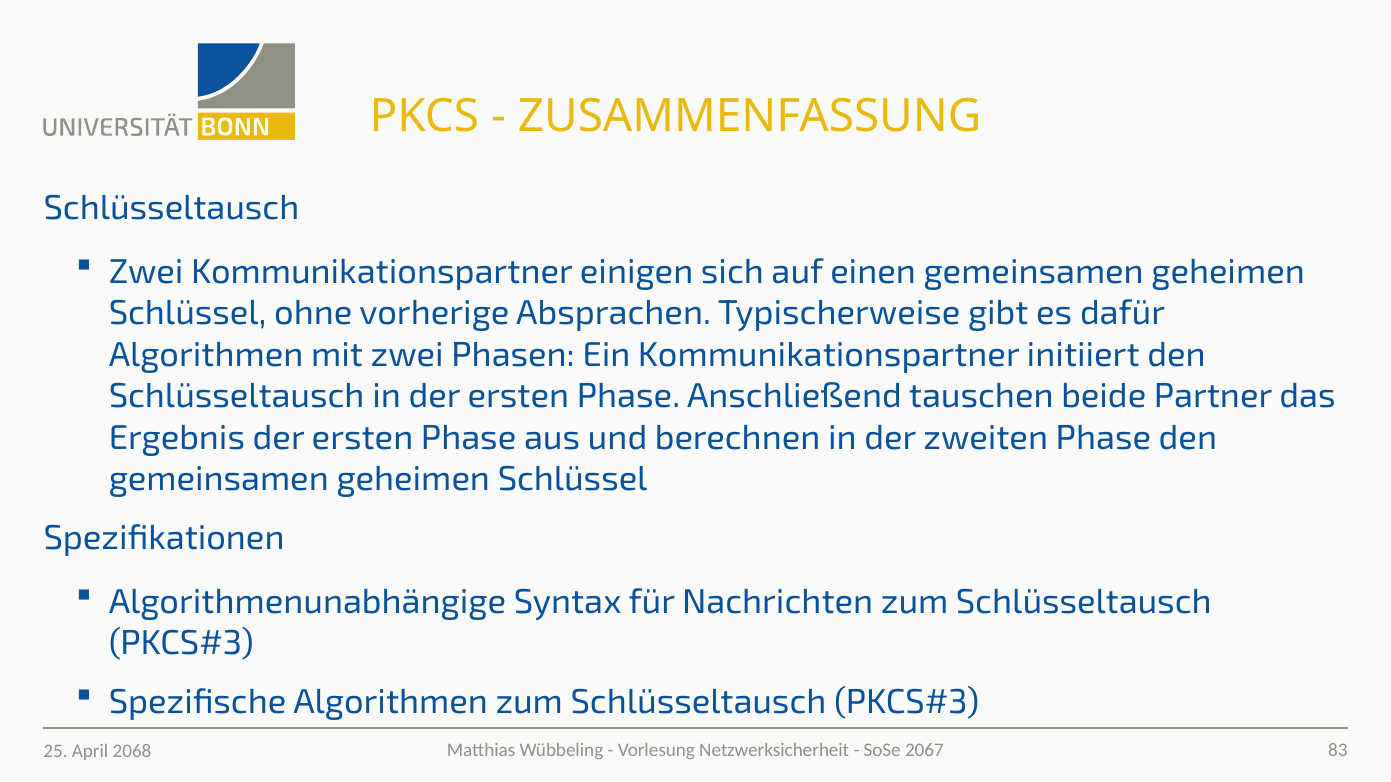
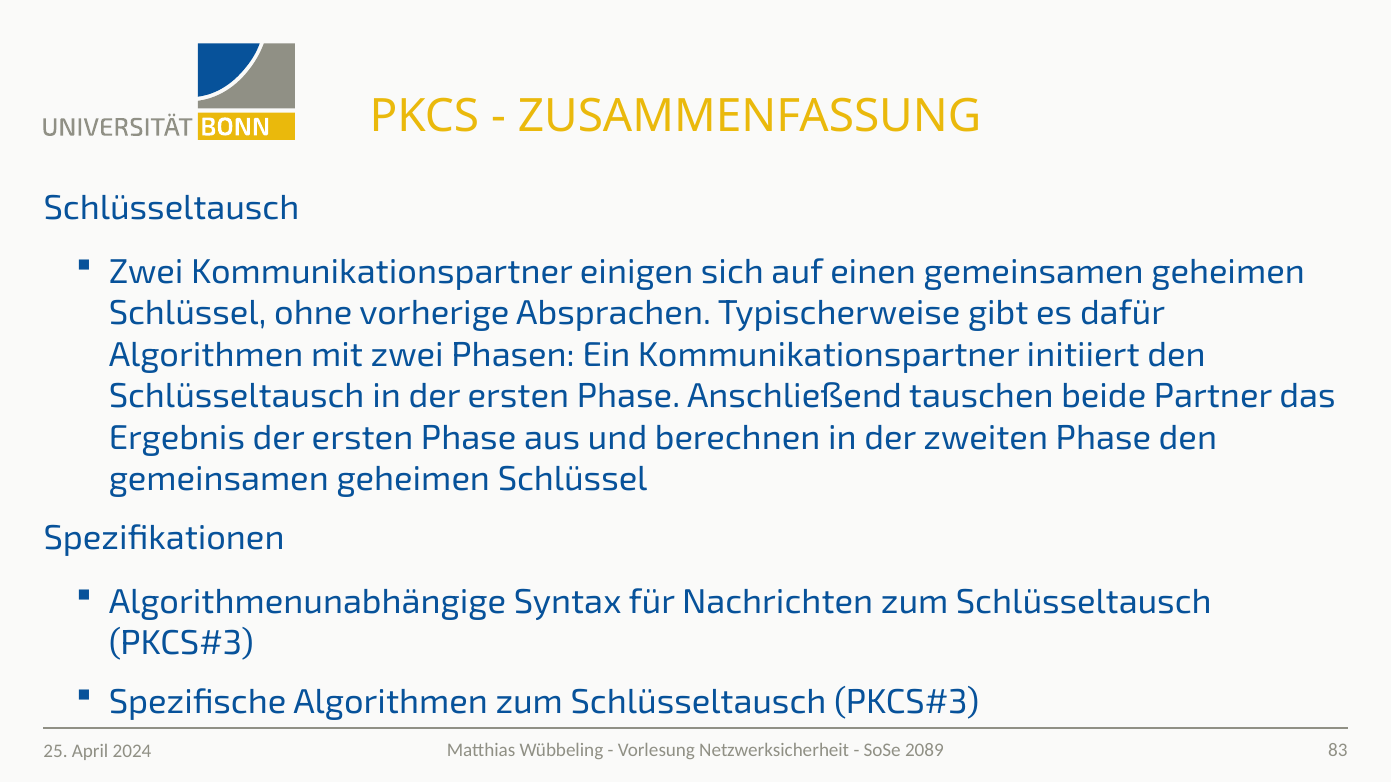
2067: 2067 -> 2089 (924, 751)
2068: 2068 -> 2024 (132, 751)
